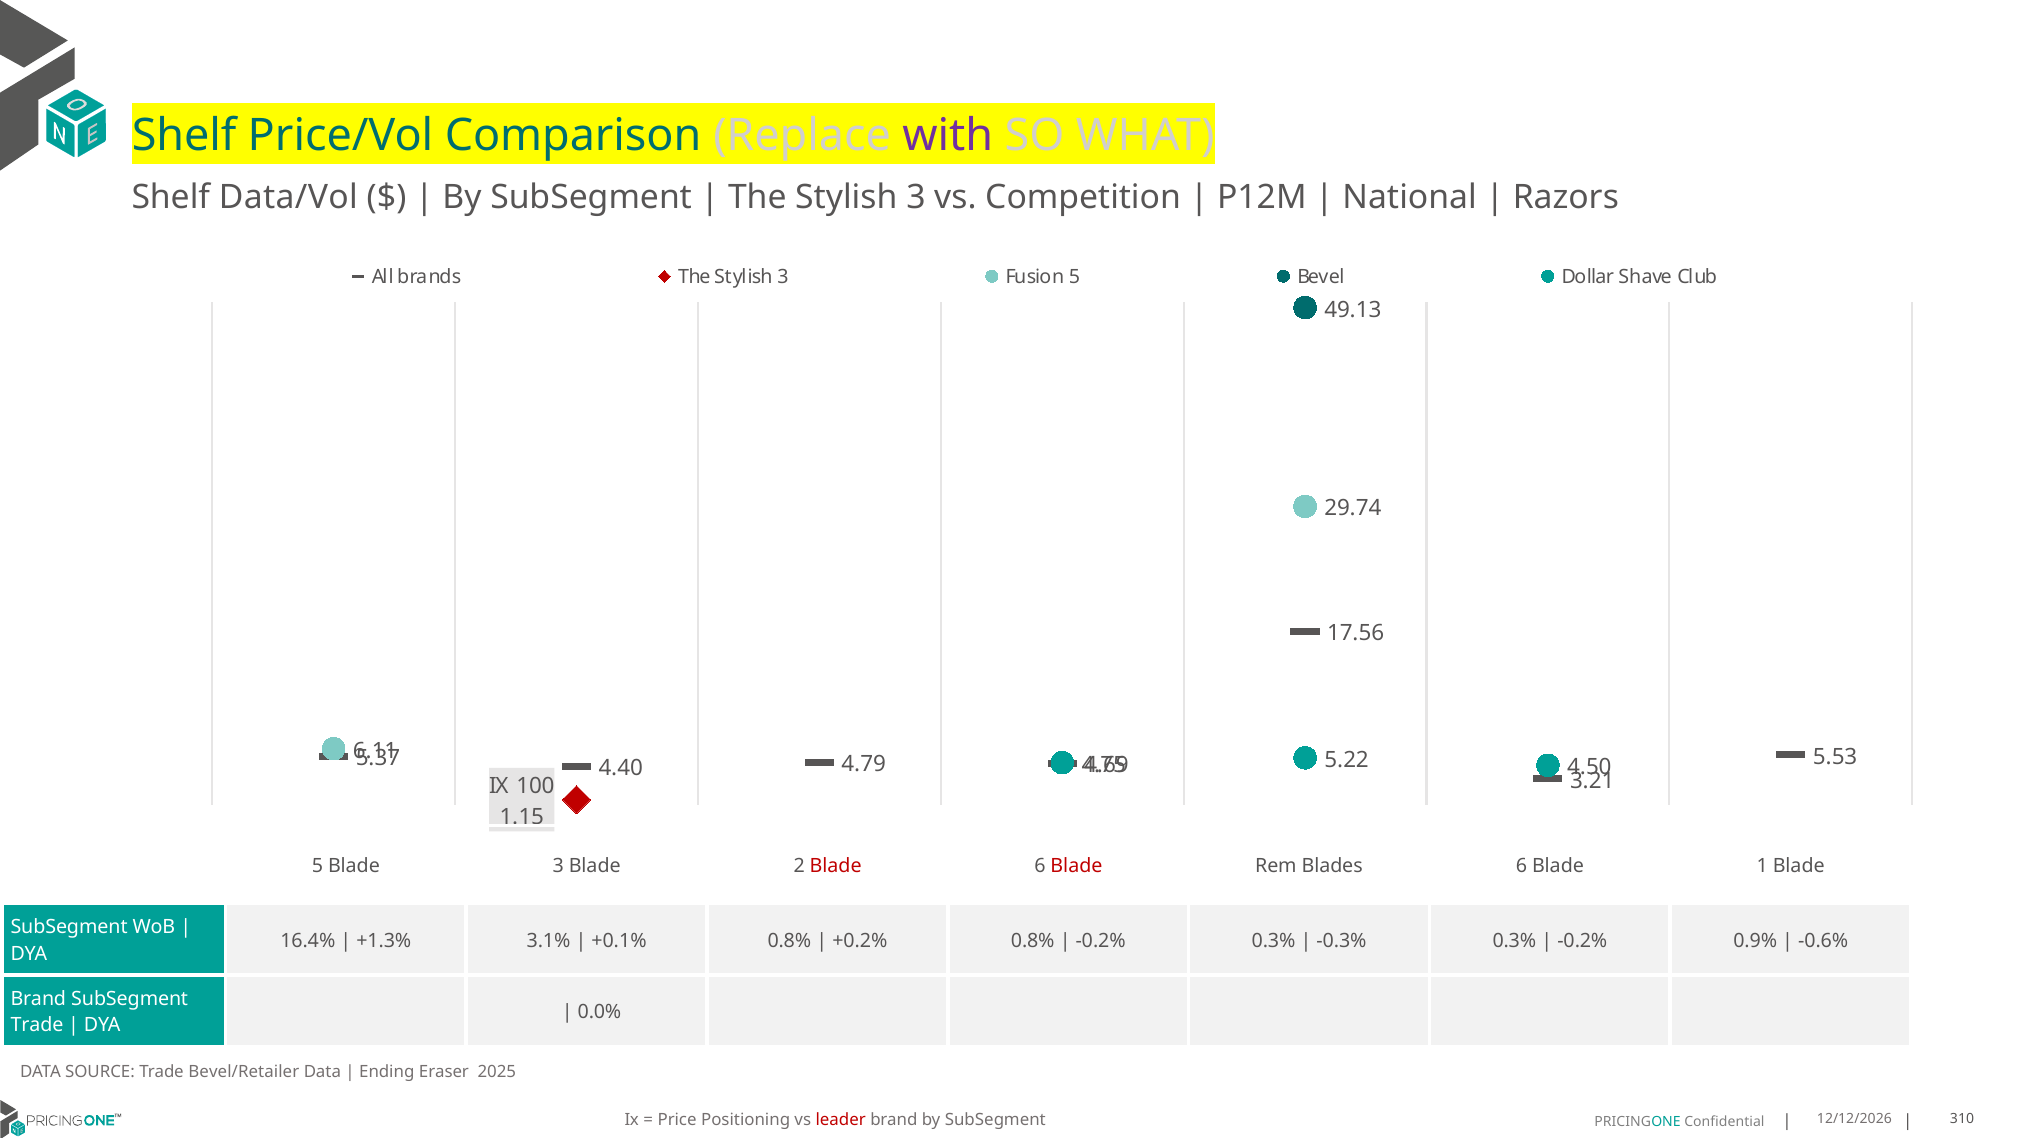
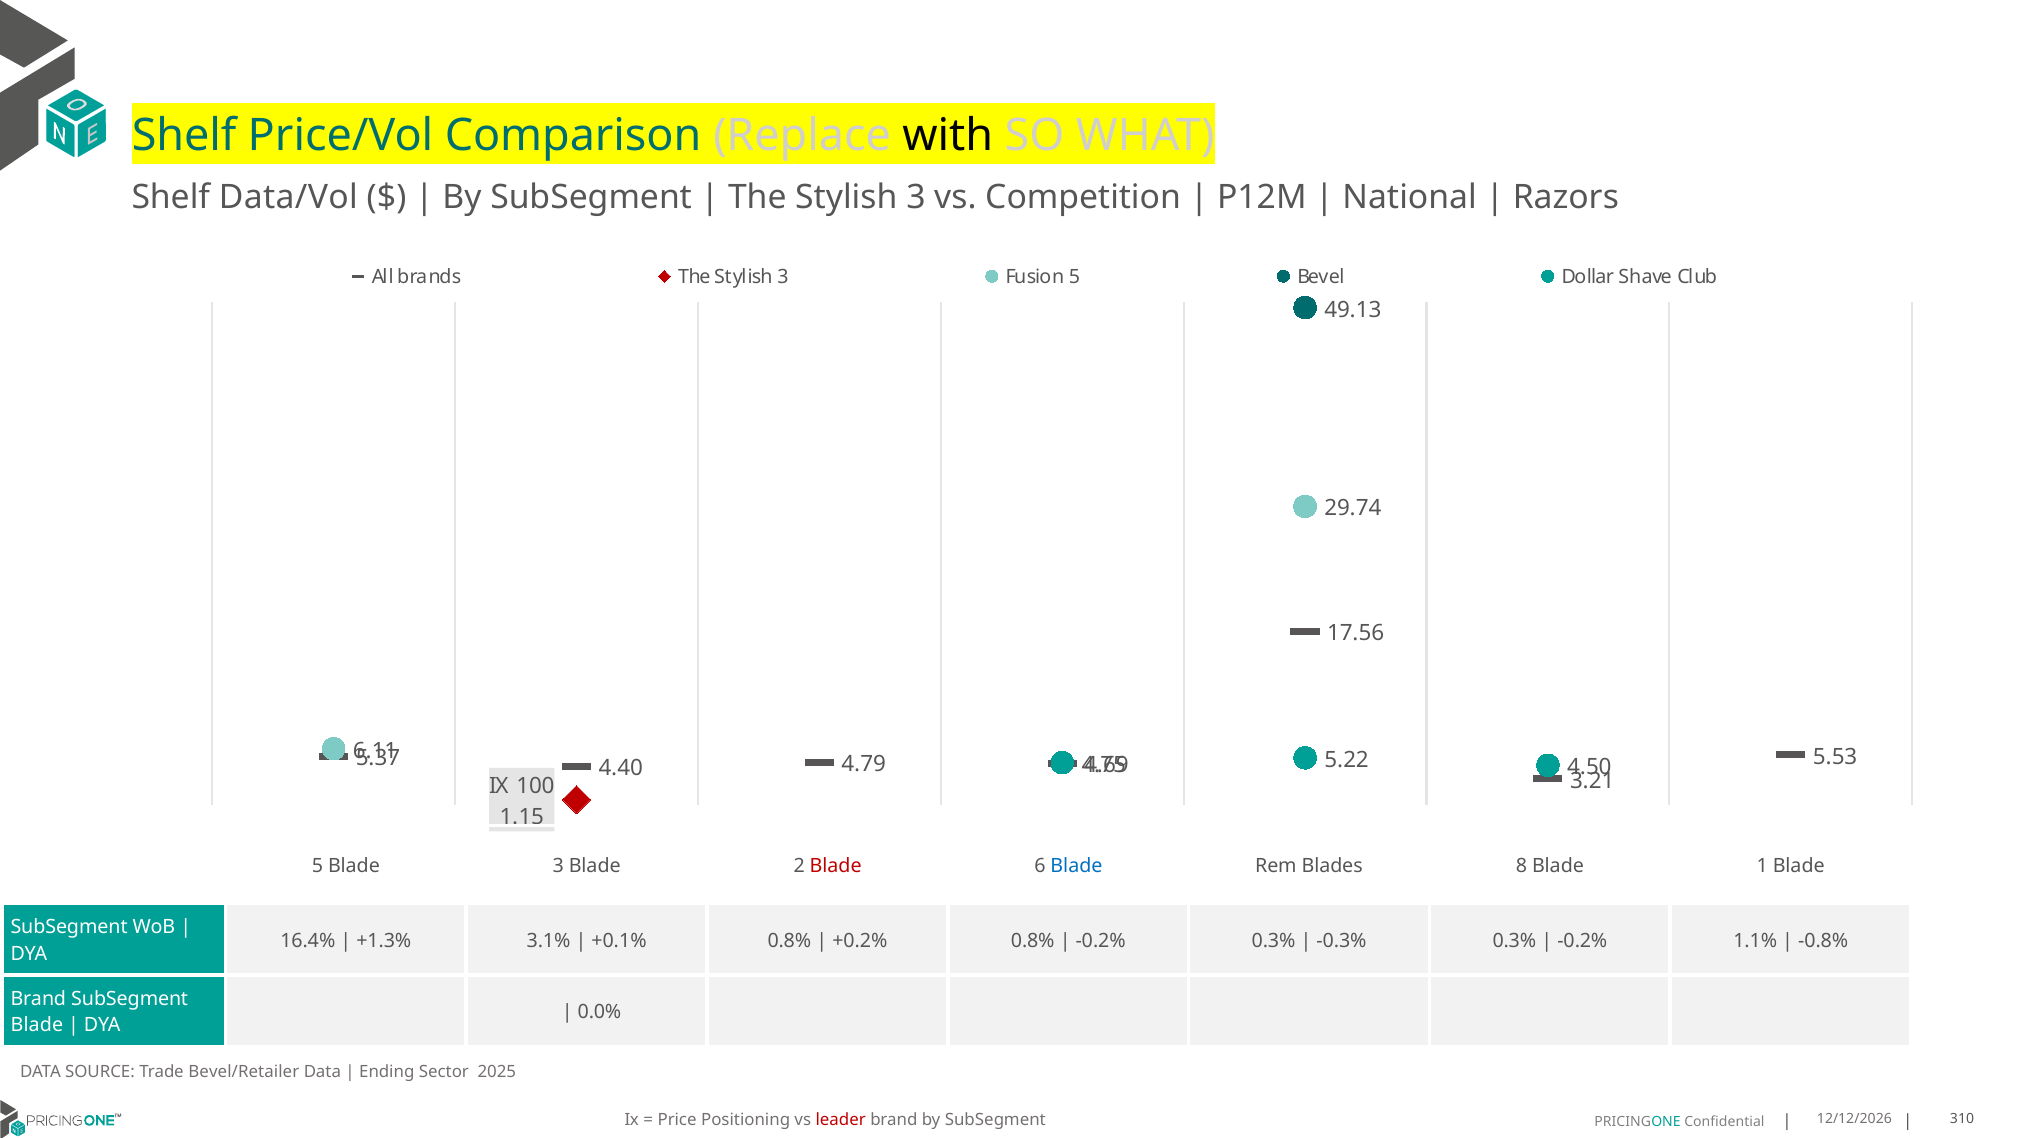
with colour: purple -> black (948, 136)
Blade colour: red -> blue (1076, 866)
Blades 6: 6 -> 8 (1522, 866)
0.9%: 0.9% -> 1.1% (1755, 941)
-0.6%: -0.6% -> -0.8% (1823, 941)
Trade: Trade -> Blade (37, 1026)
Eraser: Eraser -> Sector (444, 1072)
